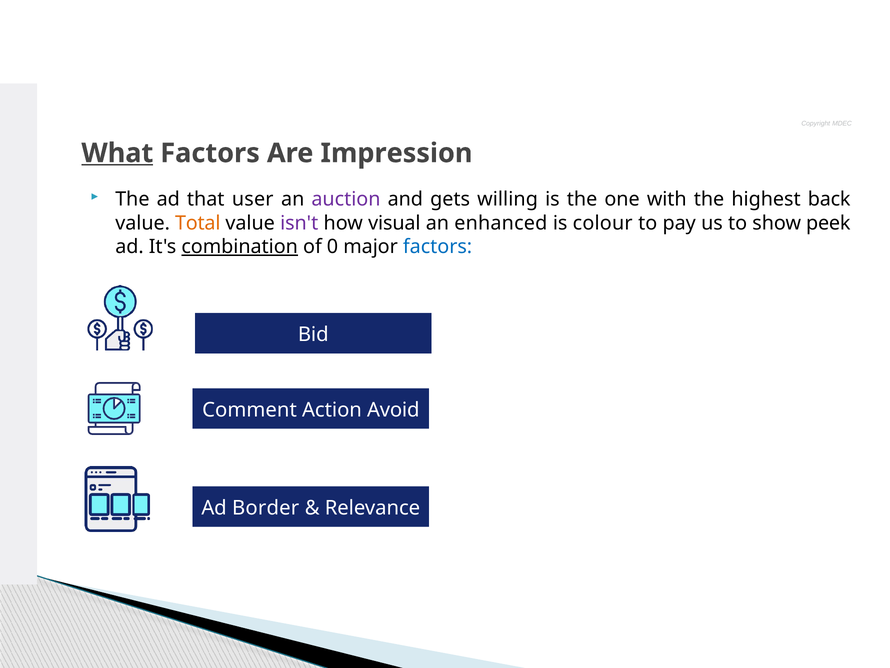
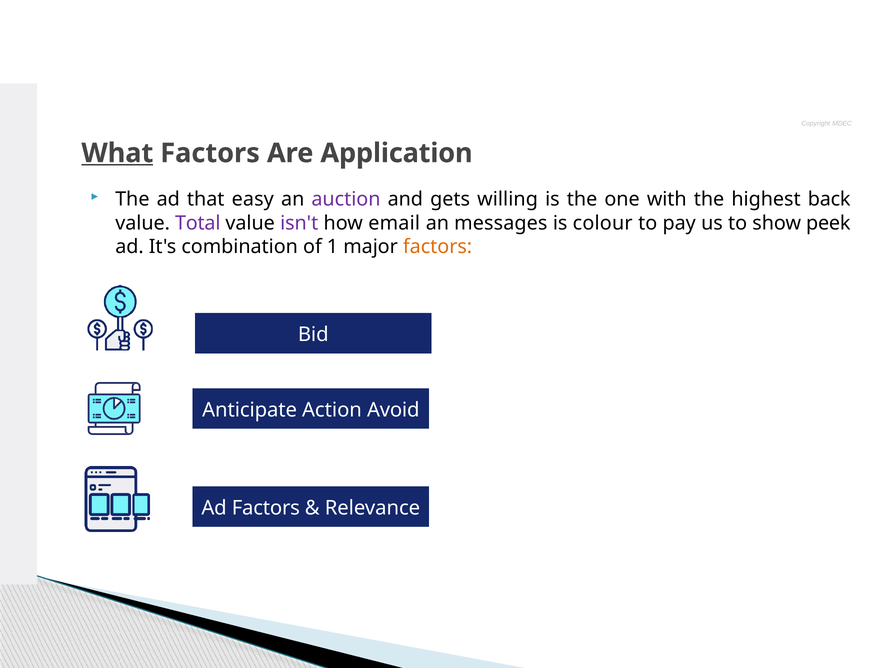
Impression: Impression -> Application (397, 153)
user: user -> easy (253, 199)
Total colour: orange -> purple (198, 223)
visual: visual -> email (394, 223)
enhanced: enhanced -> messages (501, 223)
combination underline: present -> none (240, 247)
0: 0 -> 1 (332, 247)
factors colour: blue -> orange (438, 247)
Comment: Comment -> Anticipate (250, 410)
Ad Border: Border -> Factors (266, 508)
